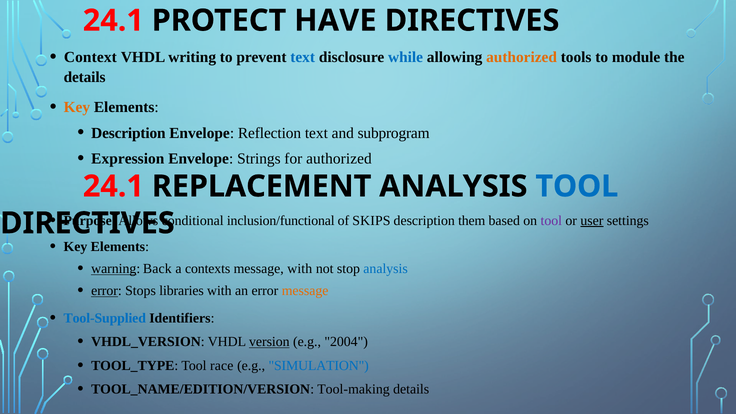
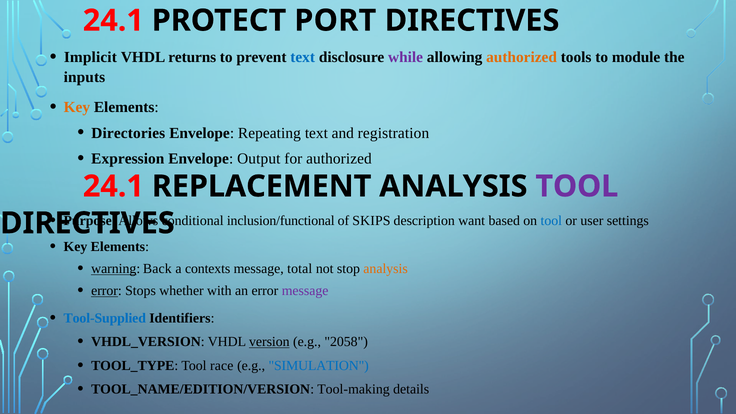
HAVE: HAVE -> PORT (335, 21)
Context: Context -> Implicit (90, 57)
writing: writing -> returns (192, 57)
while colour: blue -> purple (406, 57)
details: details -> inputs (84, 77)
Description: Description -> Directories (128, 133)
Reflection: Reflection -> Repeating (269, 133)
subprogram: subprogram -> registration (393, 133)
Strings: Strings -> Output (259, 159)
TOOL colour: blue -> purple (577, 186)
them: them -> want (472, 221)
tool colour: purple -> blue (551, 221)
user underline: present -> none (592, 221)
message with: with -> total (300, 269)
analysis colour: blue -> orange (386, 269)
libraries: libraries -> whether (182, 291)
message colour: orange -> purple (305, 291)
2004: 2004 -> 2058 (346, 342)
